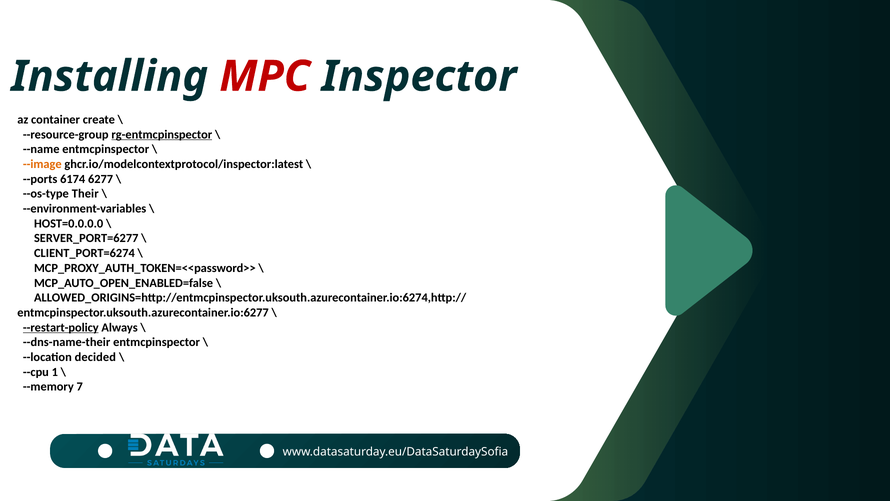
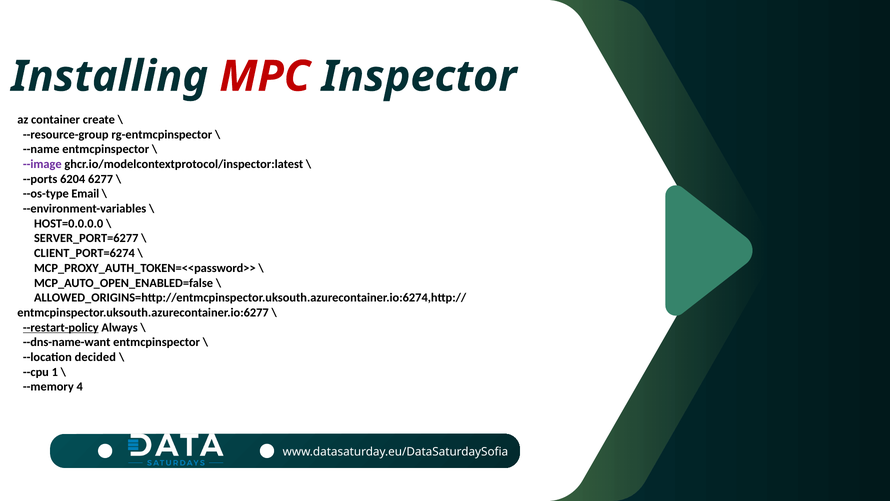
rg-entmcpinspector underline: present -> none (162, 134)
--image colour: orange -> purple (42, 164)
6174: 6174 -> 6204 (73, 179)
Their: Their -> Email (85, 194)
--dns-name-their: --dns-name-their -> --dns-name-want (67, 342)
7: 7 -> 4 (80, 387)
